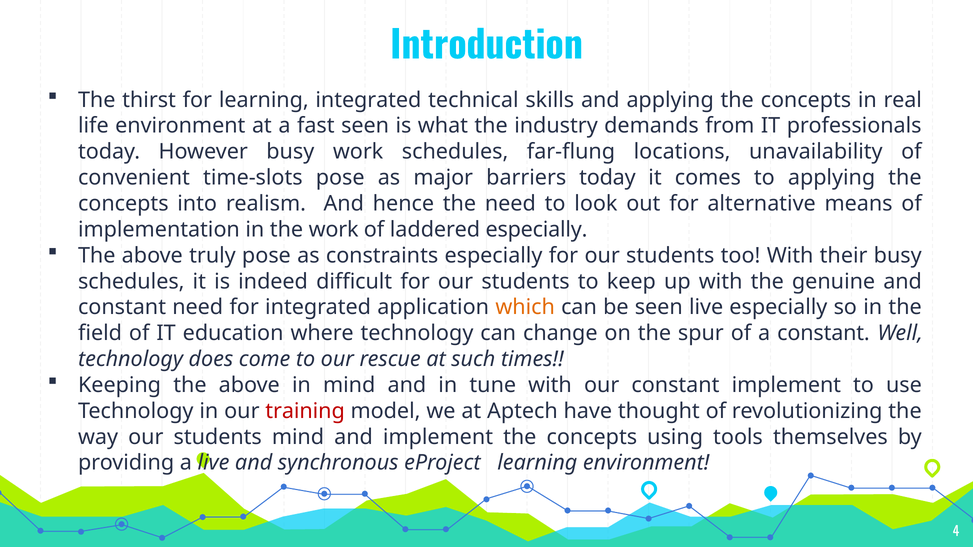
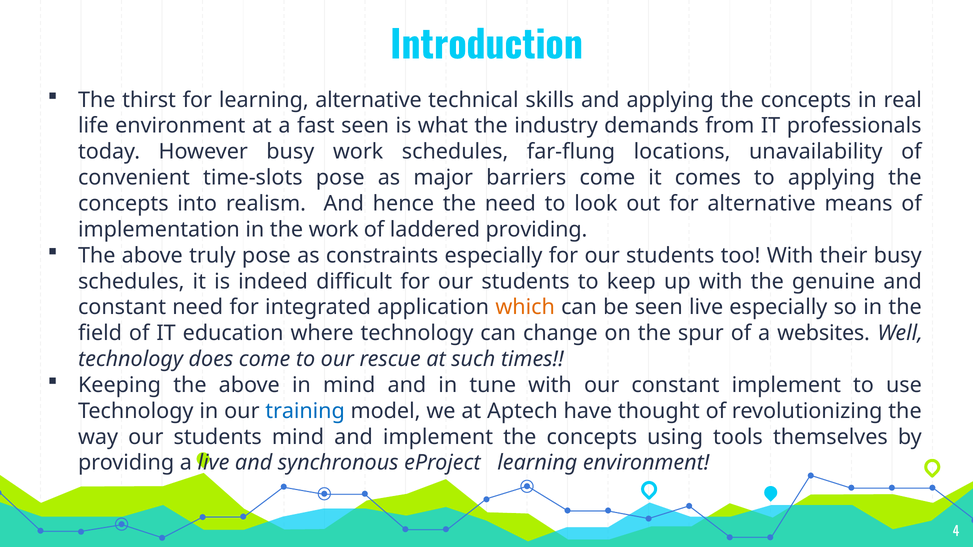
learning integrated: integrated -> alternative (369, 100)
barriers today: today -> come (607, 178)
laddered especially: especially -> providing (536, 230)
a constant: constant -> websites (824, 333)
training colour: red -> blue (305, 411)
